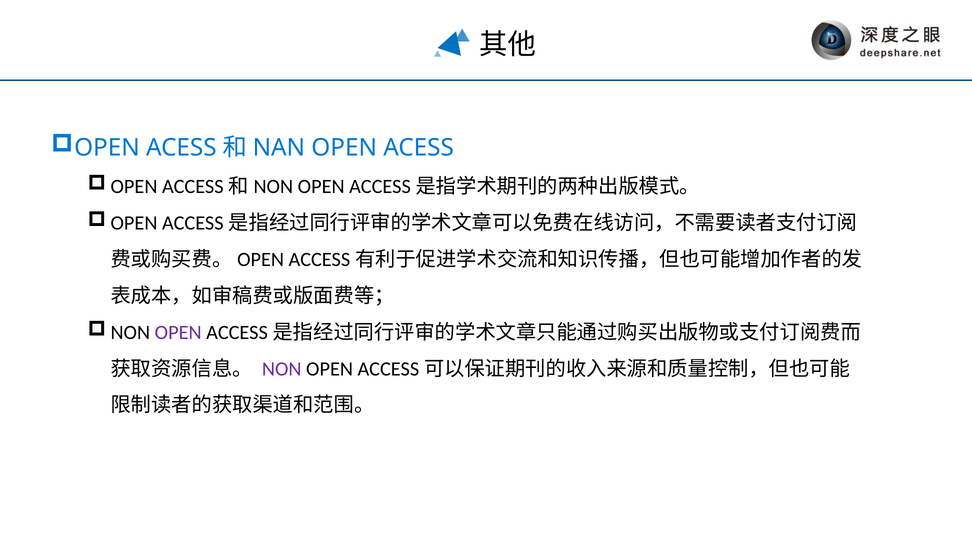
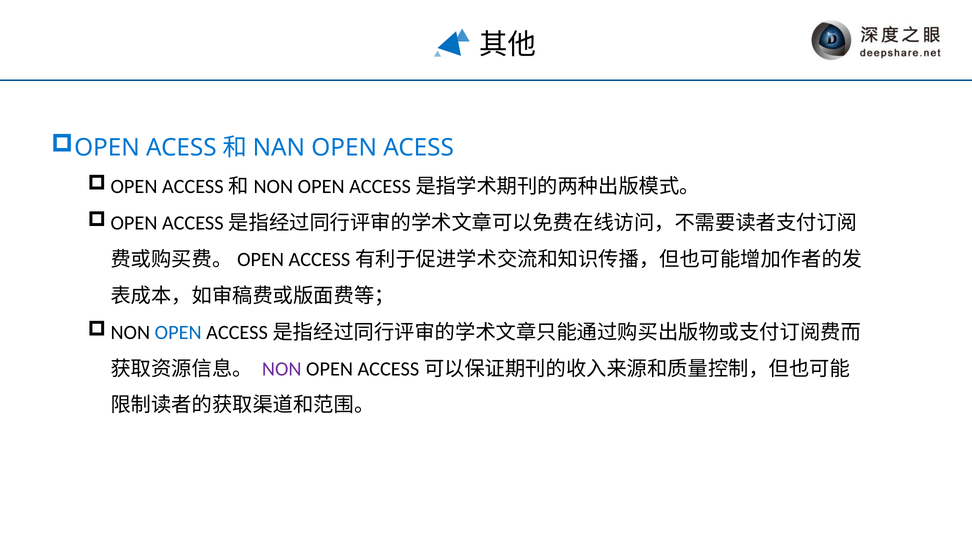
OPEN colour: purple -> blue (178, 332)
